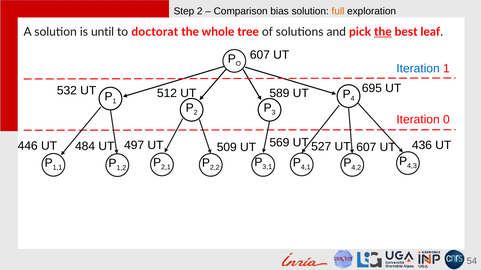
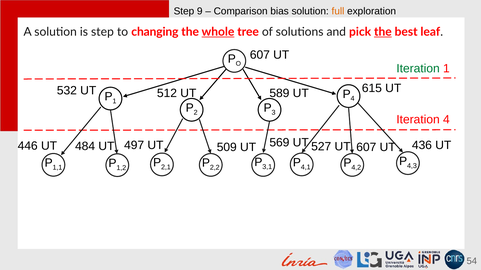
Step 2: 2 -> 9 (200, 11)
is until: until -> step (102, 32)
doctorat: doctorat -> changing (155, 32)
whole underline: none -> present (218, 32)
Iteration colour: blue -> green (418, 69)
695: 695 -> 615 (372, 88)
Iteration 0: 0 -> 4 (446, 120)
